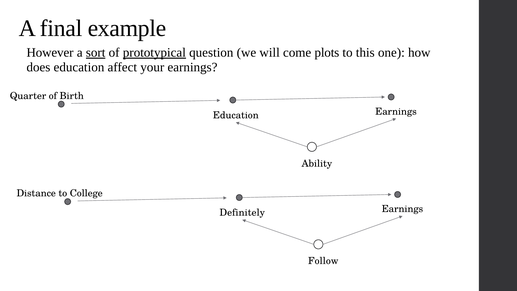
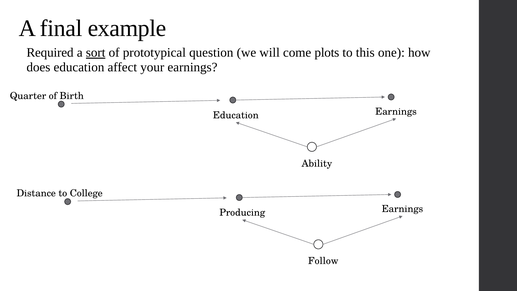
However: However -> Required (50, 53)
prototypical underline: present -> none (154, 53)
Definitely: Definitely -> Producing (242, 213)
